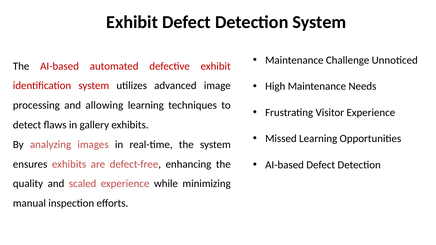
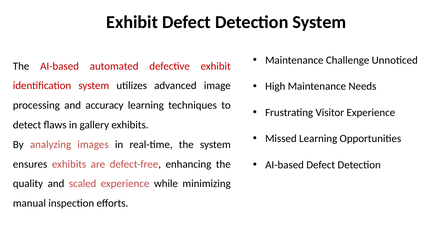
allowing: allowing -> accuracy (104, 105)
